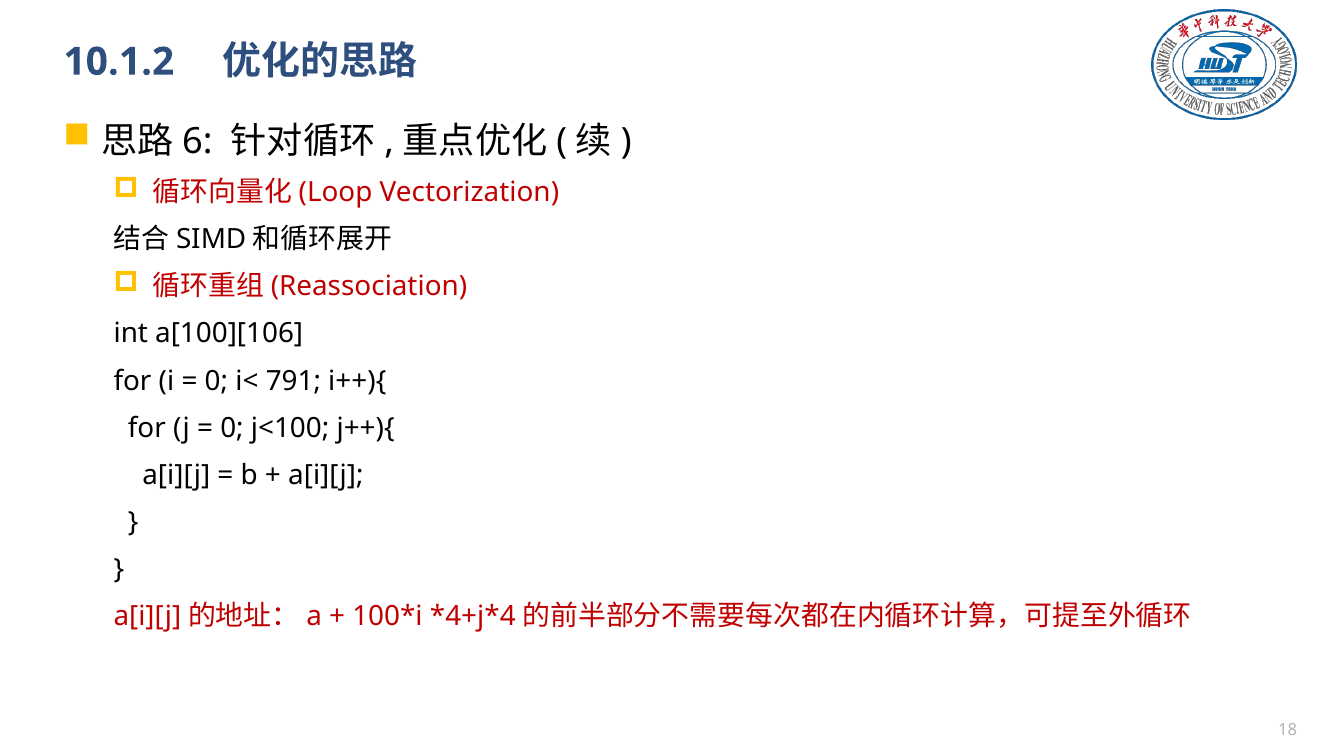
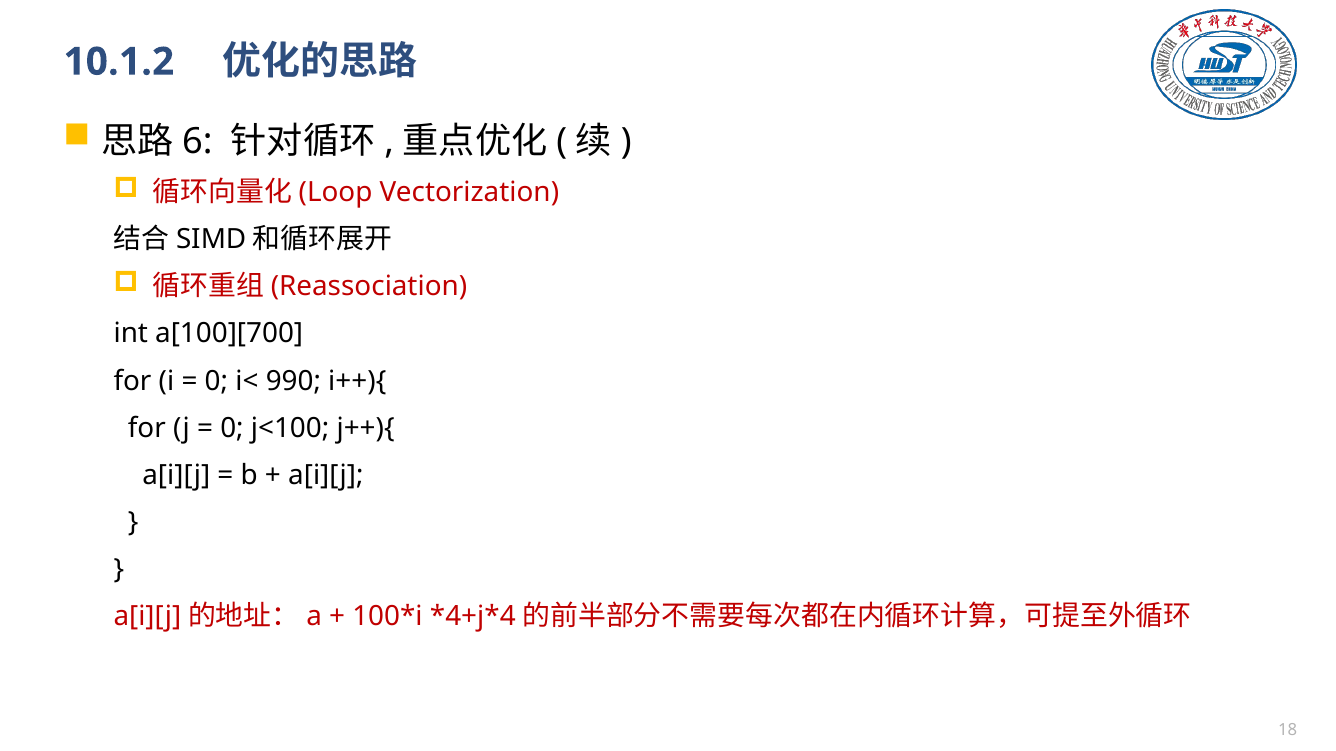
a[100][106: a[100][106 -> a[100][700 (229, 334)
791: 791 -> 990 (293, 381)
